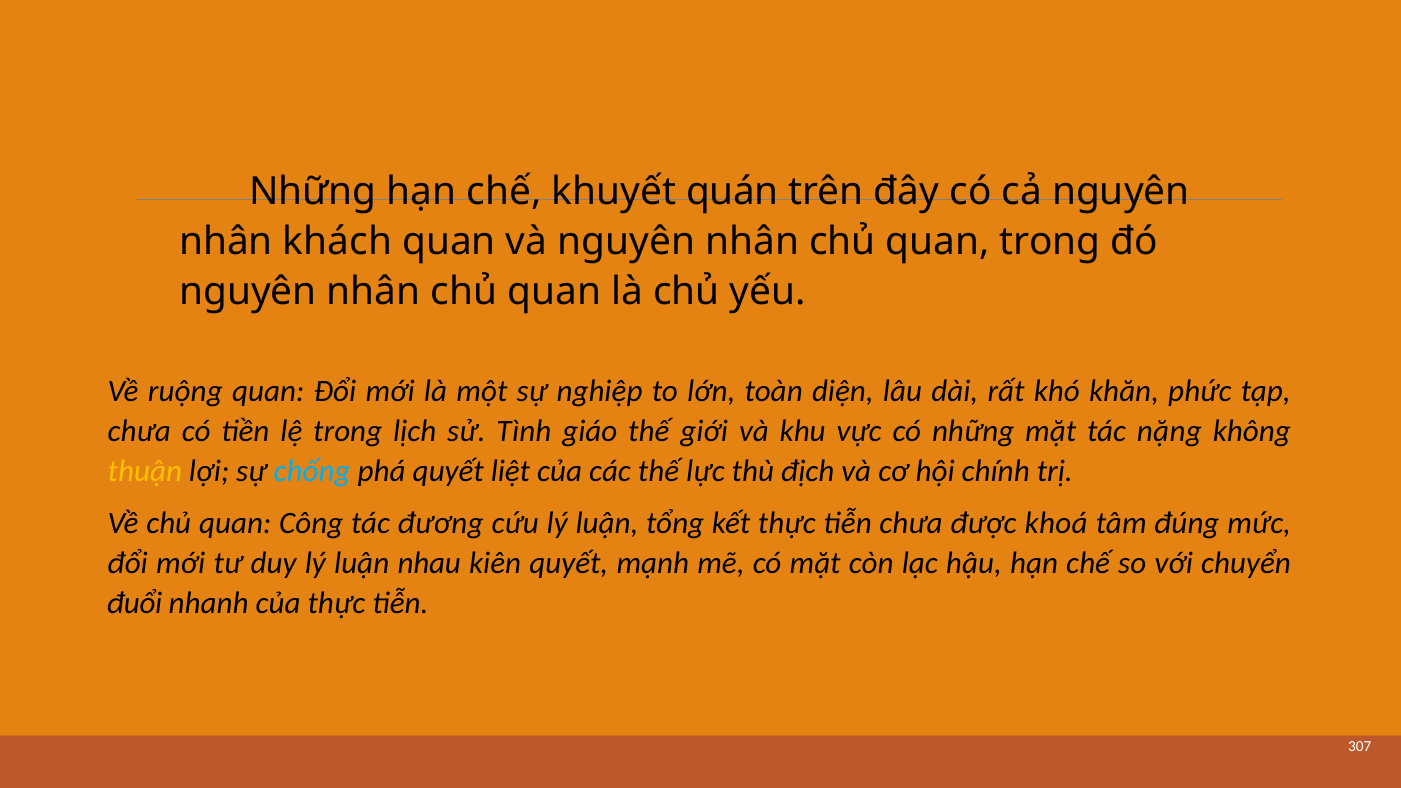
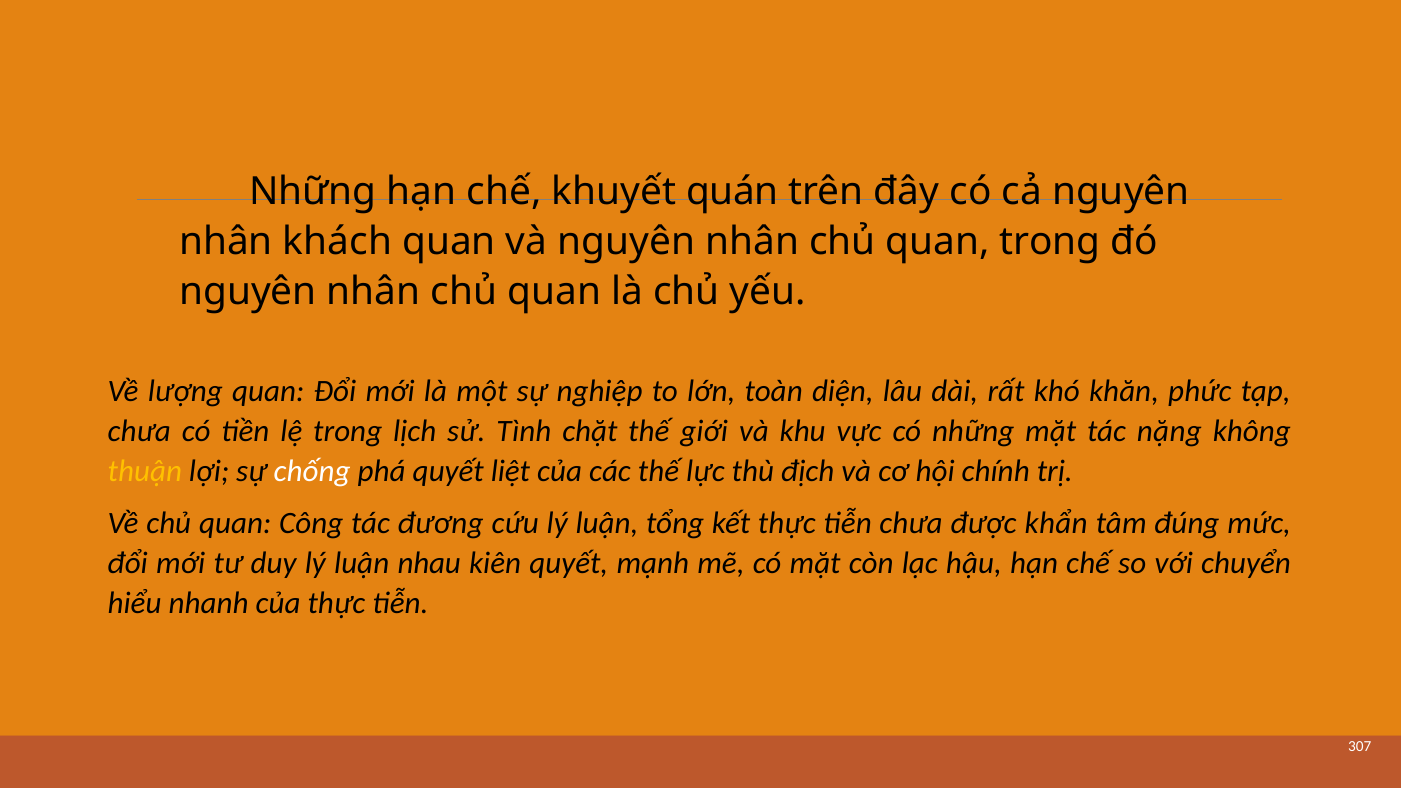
ruộng: ruộng -> lượng (185, 392)
giáo: giáo -> chặt (590, 432)
chống colour: light blue -> white (312, 472)
khoá: khoá -> khẩn (1056, 523)
đuổi: đuổi -> hiểu (135, 603)
